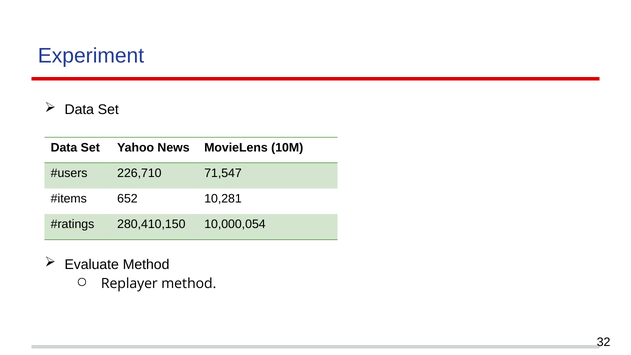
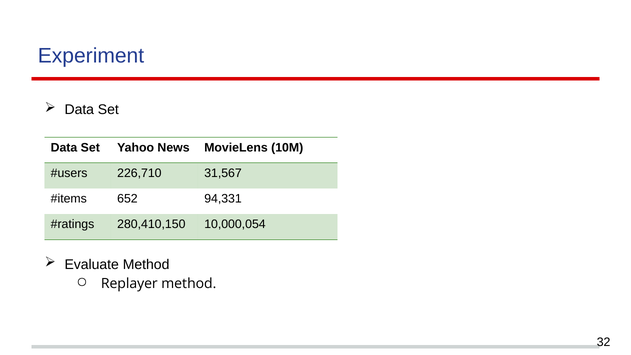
71,547: 71,547 -> 31,567 (223, 173)
10,281: 10,281 -> 94,331 (223, 199)
